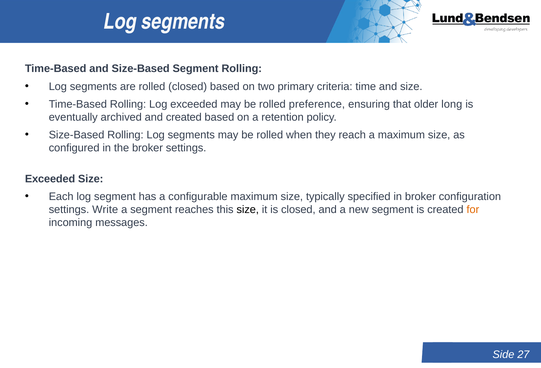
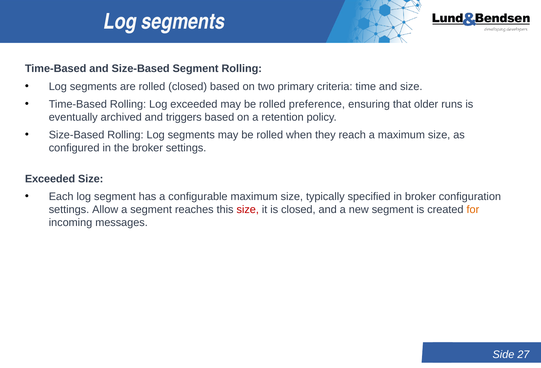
long: long -> runs (452, 104)
and created: created -> triggers (184, 117)
Write: Write -> Allow (105, 210)
size colour: black -> red (248, 210)
